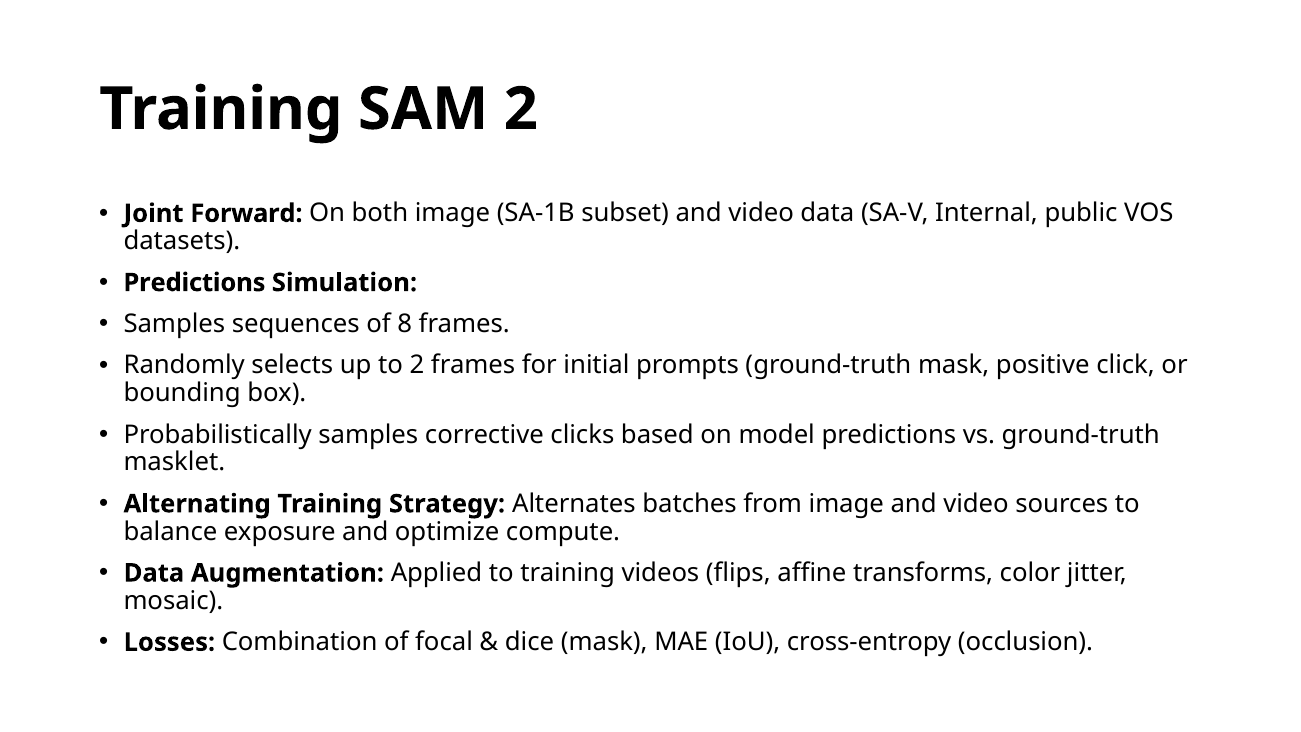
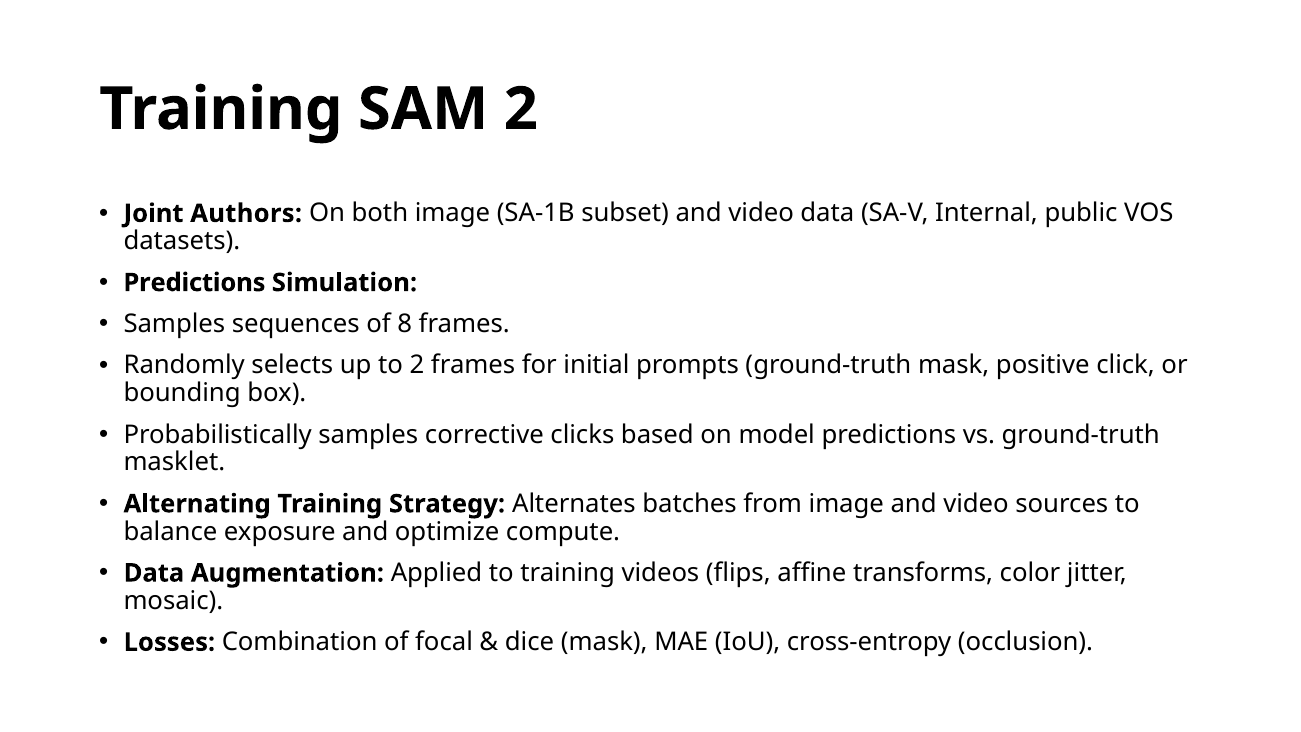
Forward: Forward -> Authors (246, 213)
